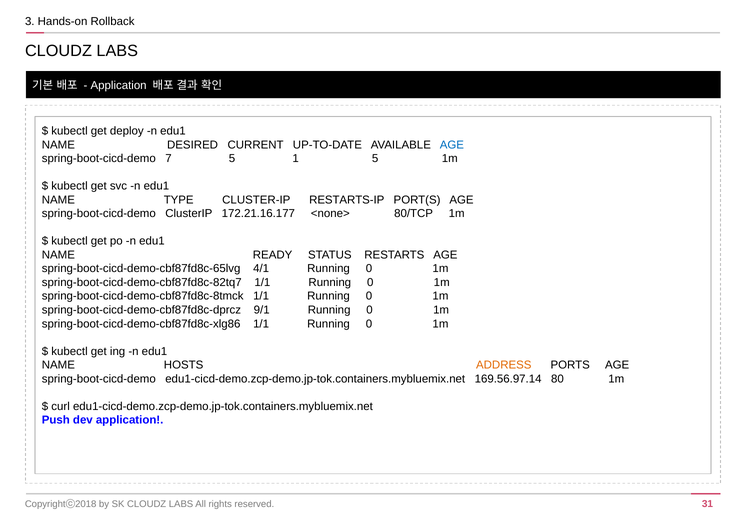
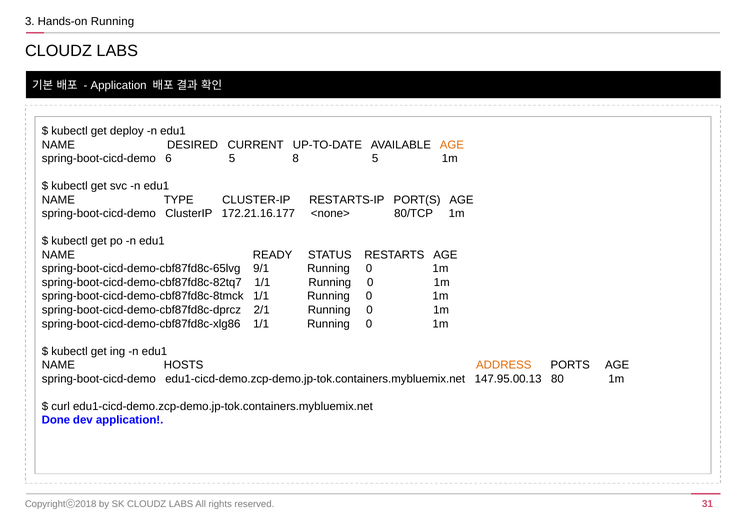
Hands-on Rollback: Rollback -> Running (112, 22)
AGE colour: blue -> orange (452, 145)
7: 7 -> 6 (169, 159)
1: 1 -> 8 (296, 159)
4/1: 4/1 -> 9/1 (261, 269)
9/1: 9/1 -> 2/1 (262, 310)
169.56.97.14: 169.56.97.14 -> 147.95.00.13 (508, 379)
Push: Push -> Done (56, 420)
